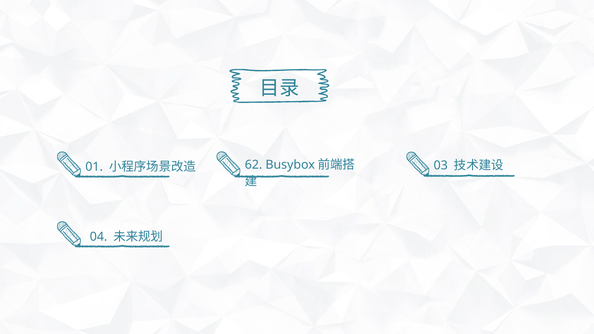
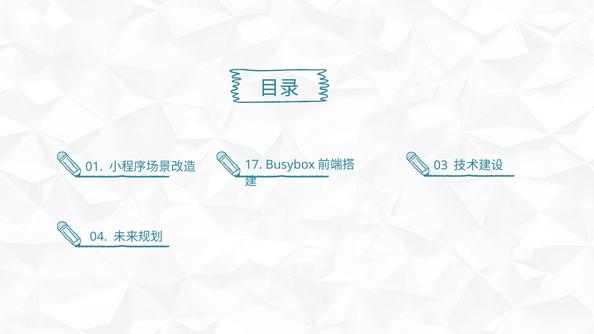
62: 62 -> 17 (254, 165)
